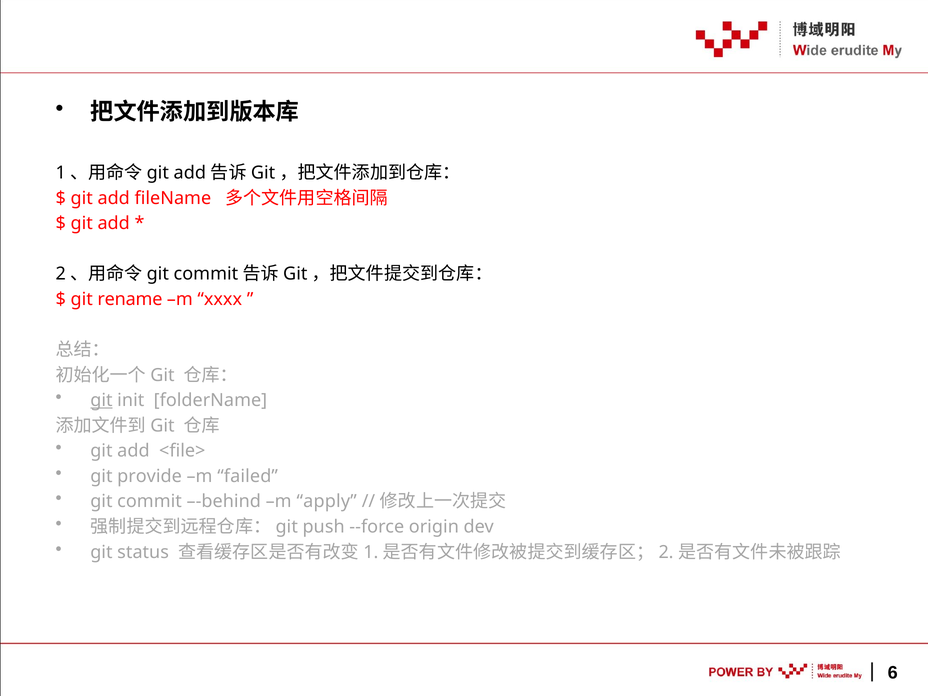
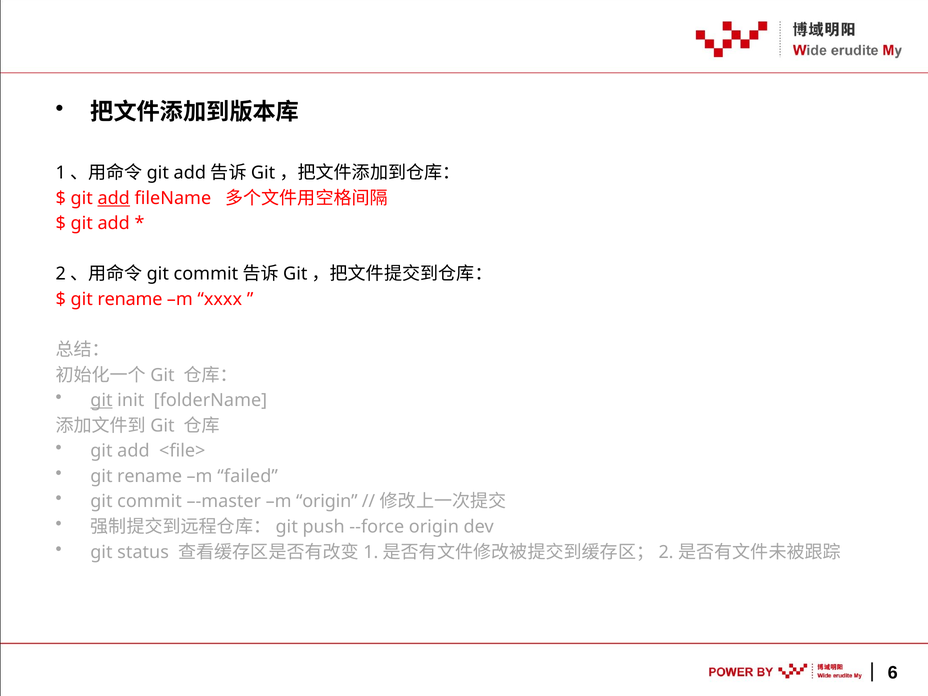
add underline: none -> present (114, 198)
provide: provide -> rename (150, 476)
–-behind: –-behind -> –-master (224, 501)
m apply: apply -> origin (327, 501)
